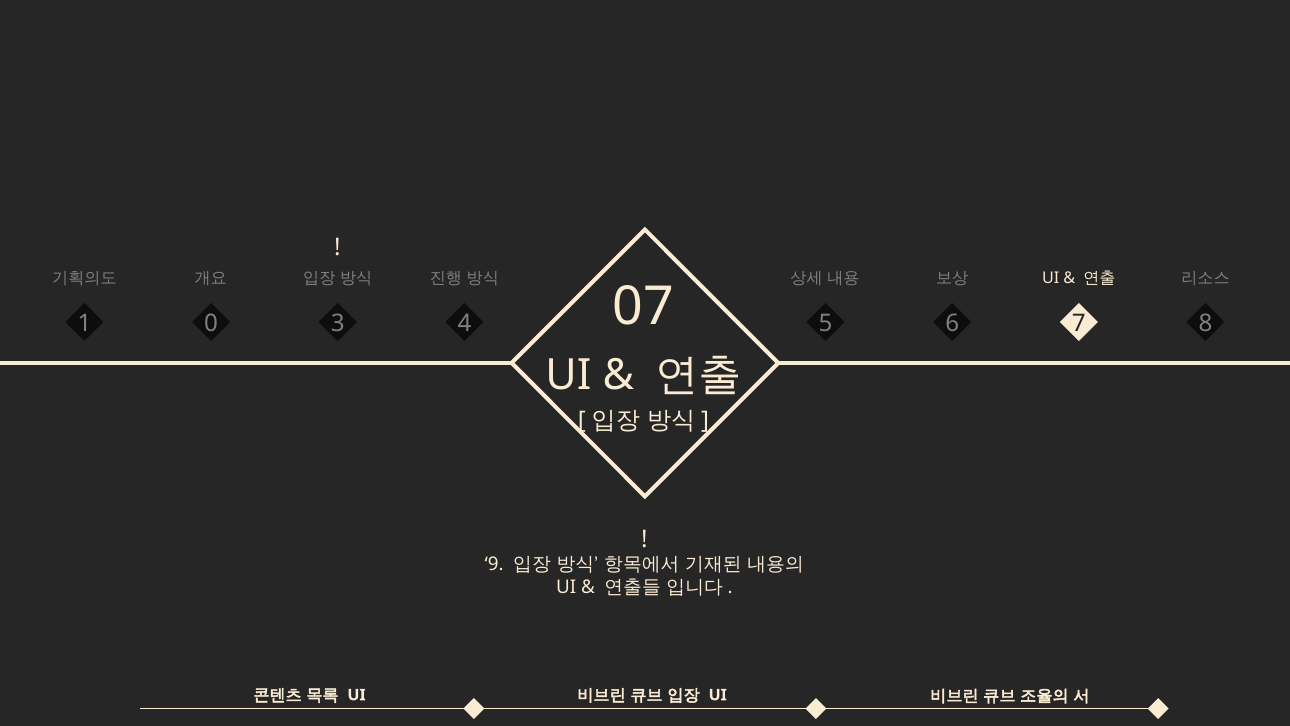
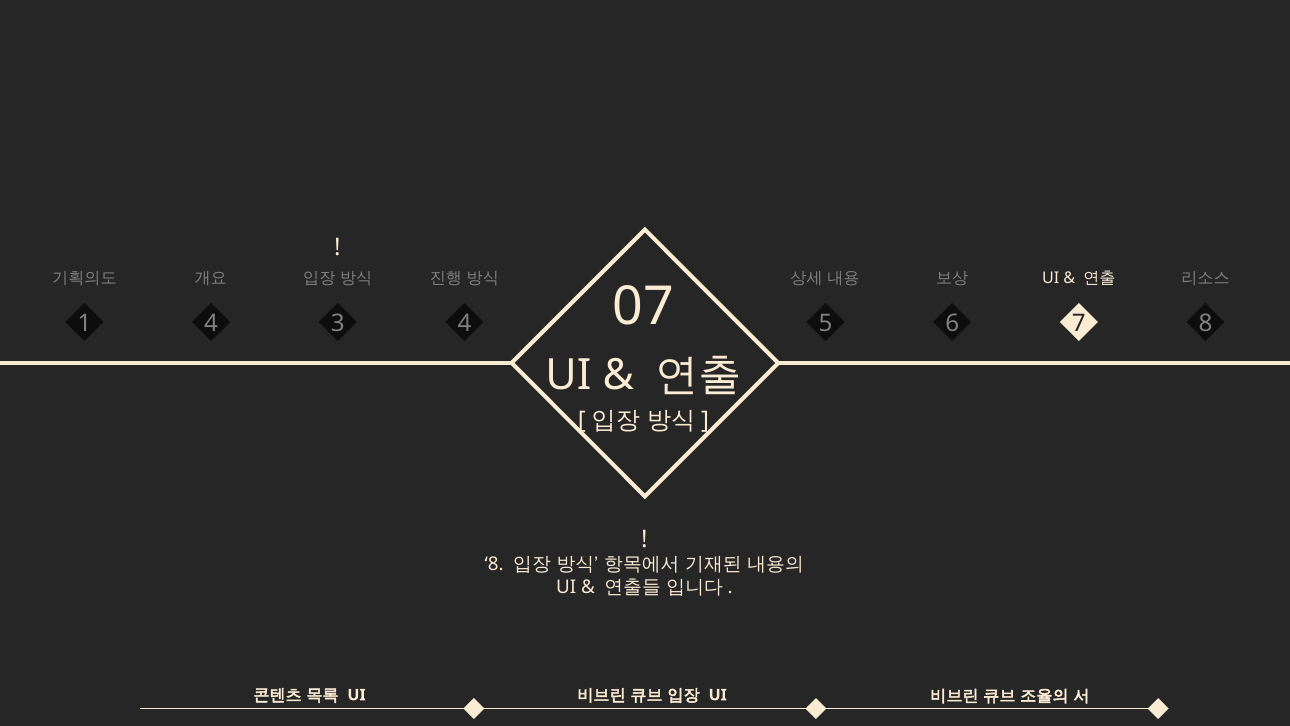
1 0: 0 -> 4 (211, 324)
9: 9 -> 8 (494, 564)
